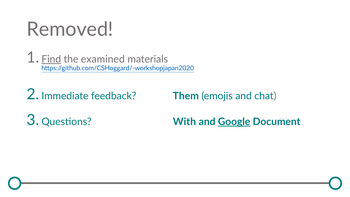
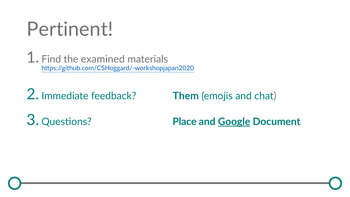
Removed: Removed -> Pertinent (70, 29)
Find underline: present -> none (51, 59)
With: With -> Place (185, 122)
